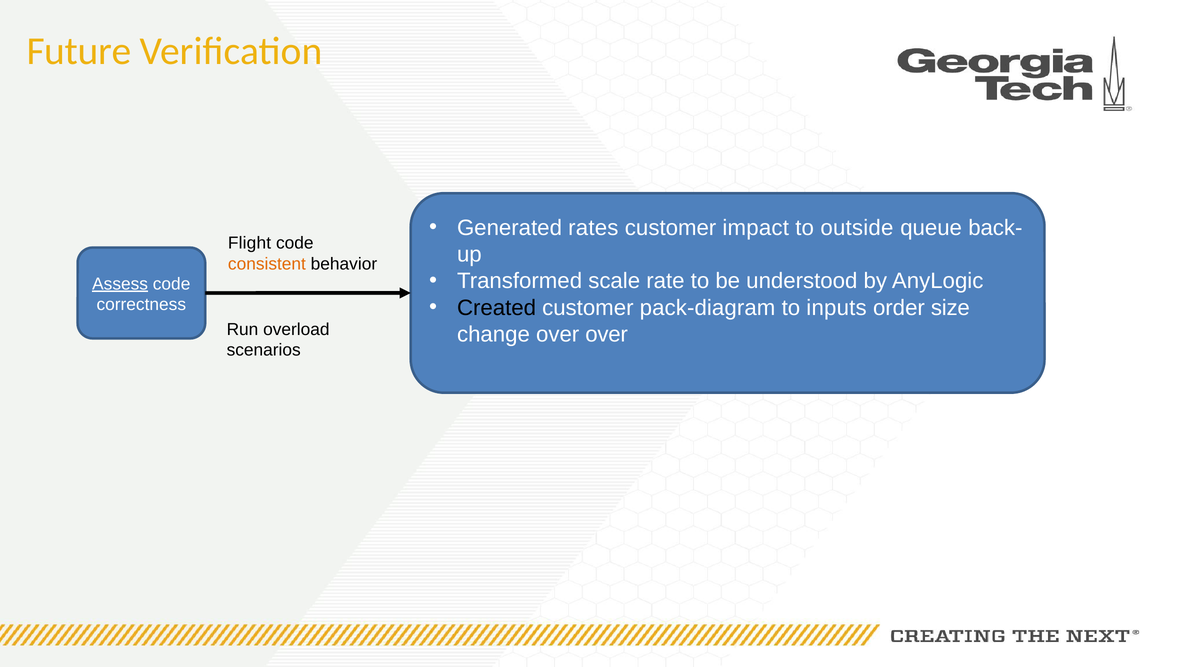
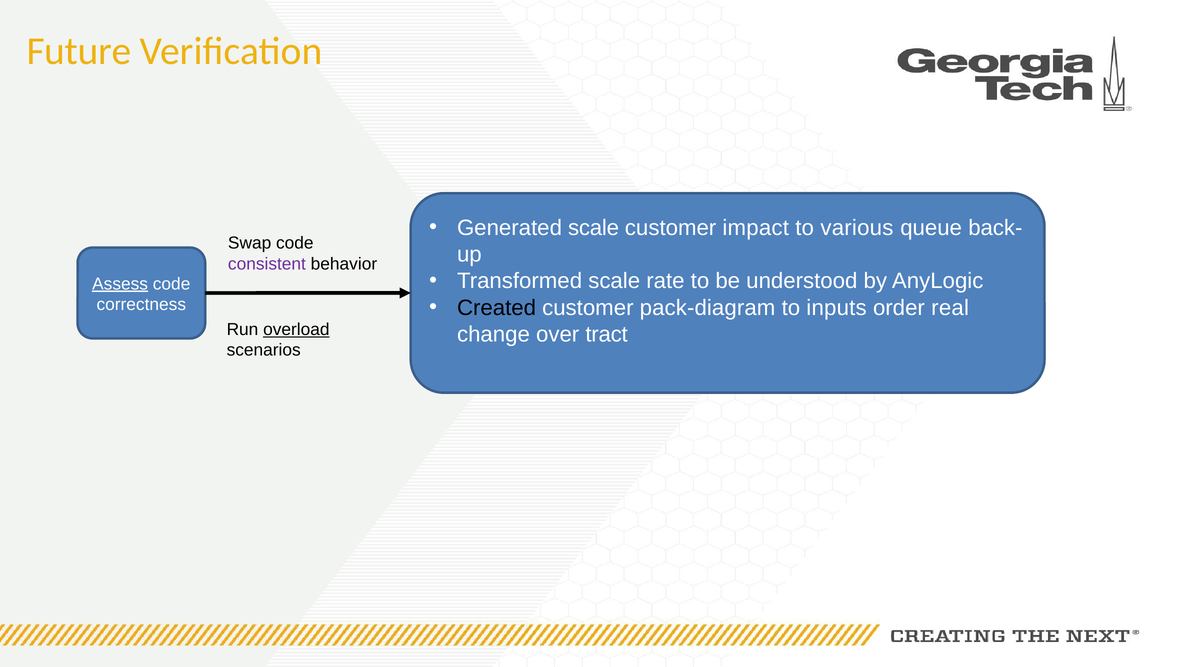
Generated rates: rates -> scale (594, 228)
outside: outside -> various (857, 228)
Flight: Flight -> Swap (250, 243)
consistent colour: orange -> purple (267, 264)
size: size -> real (950, 308)
overload underline: none -> present (296, 330)
over over: over -> tract (607, 335)
